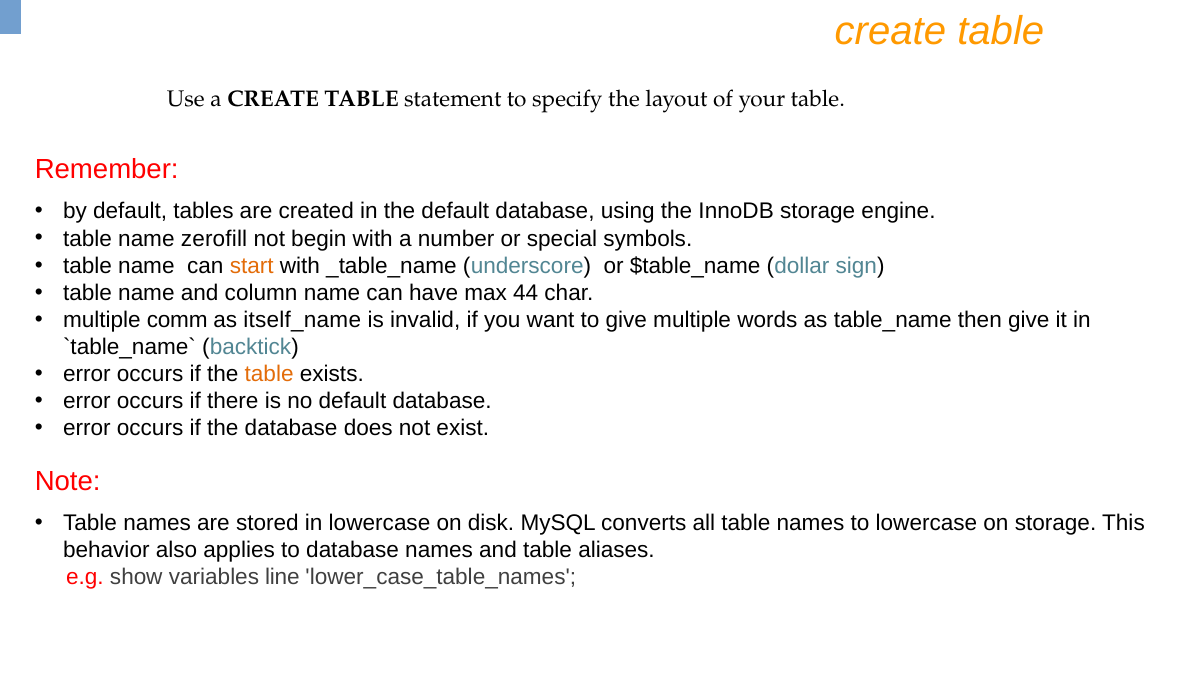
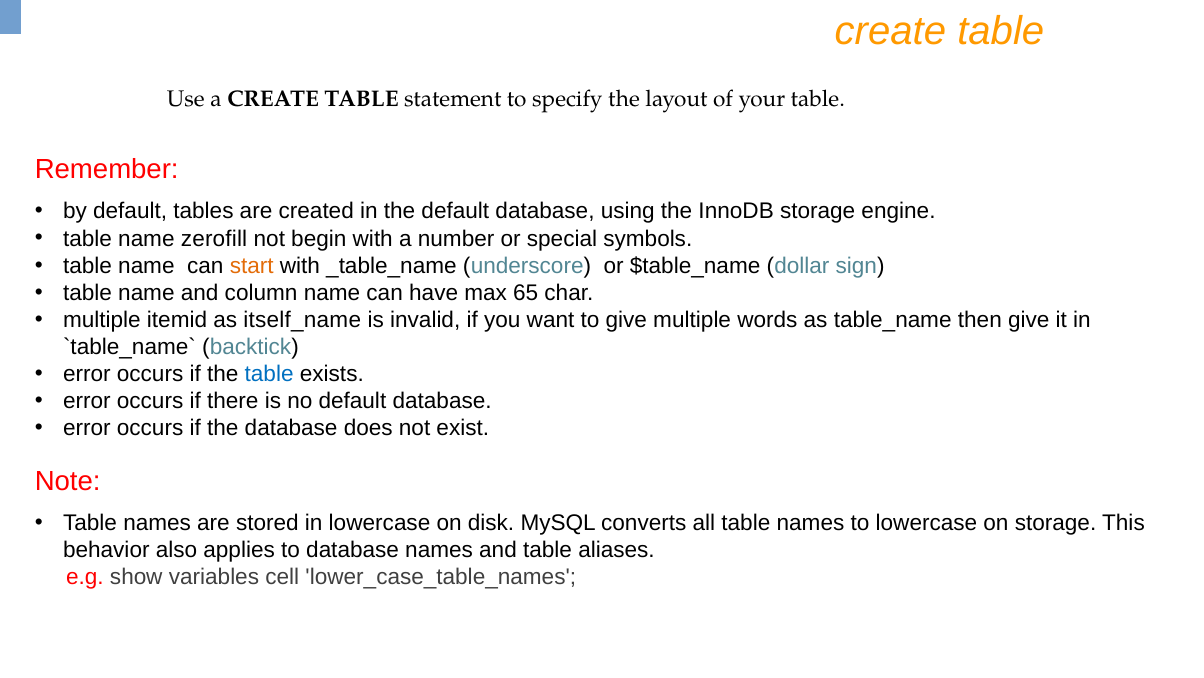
44: 44 -> 65 (526, 293)
comm: comm -> itemid (177, 320)
table colour: orange -> blue (269, 374)
line: line -> cell (282, 577)
